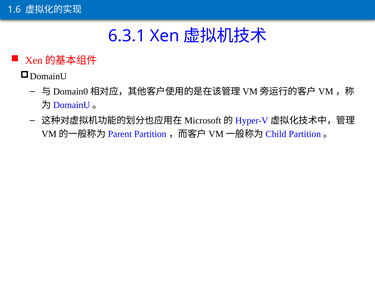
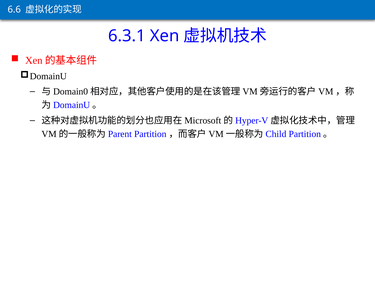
1.6: 1.6 -> 6.6 (14, 10)
